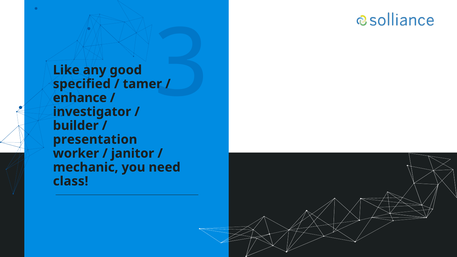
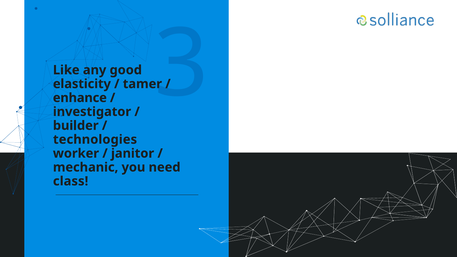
specified: specified -> elasticity (82, 84)
presentation: presentation -> technologies (95, 140)
